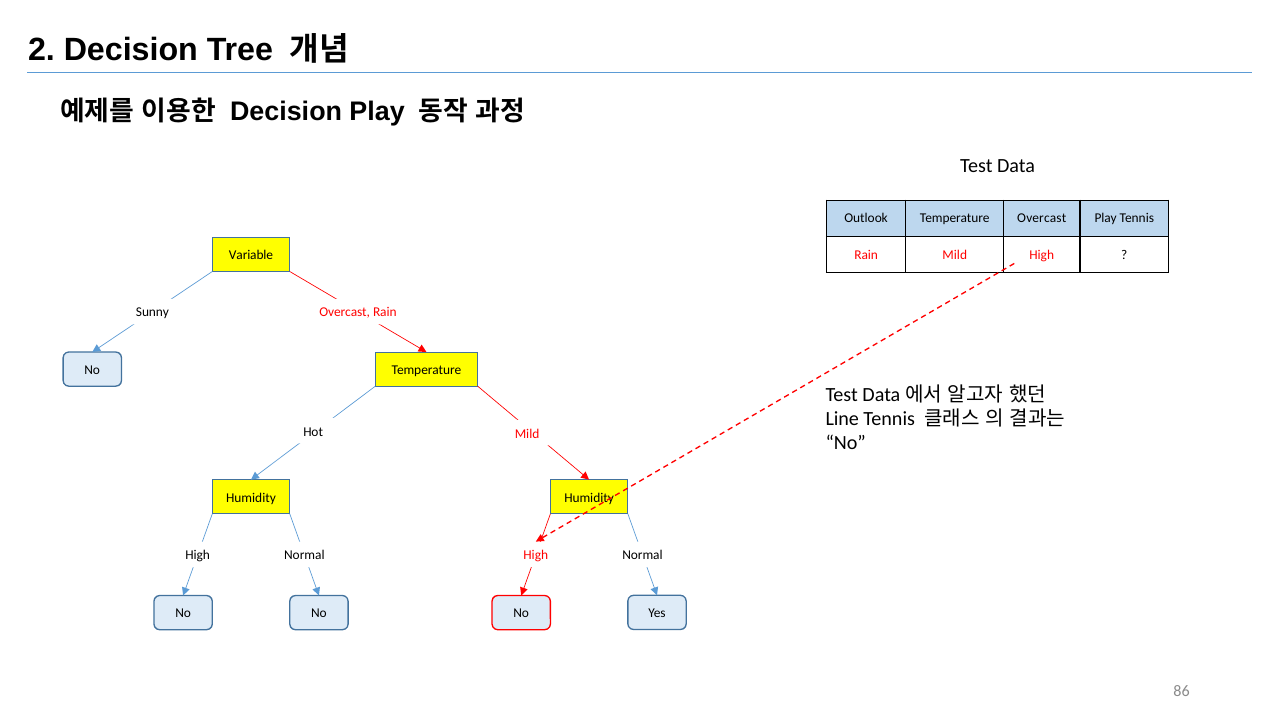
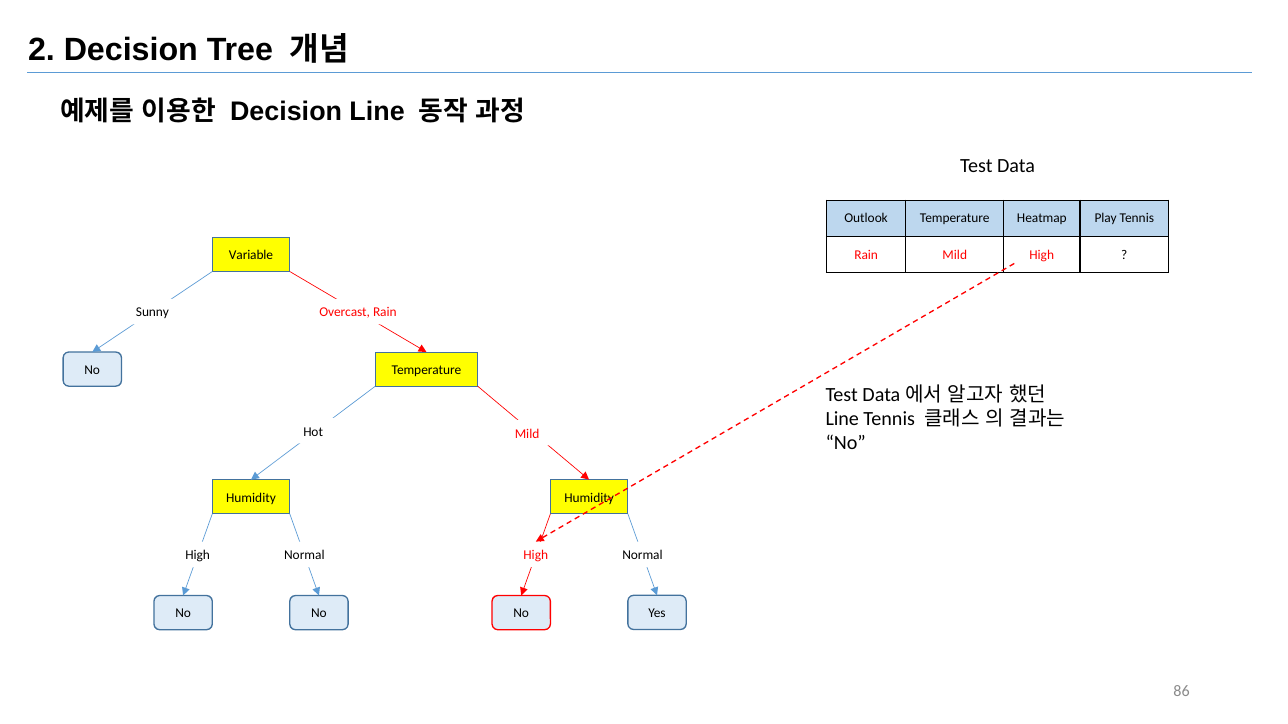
Decision Play: Play -> Line (377, 112)
Temperature Overcast: Overcast -> Heatmap (1042, 219)
